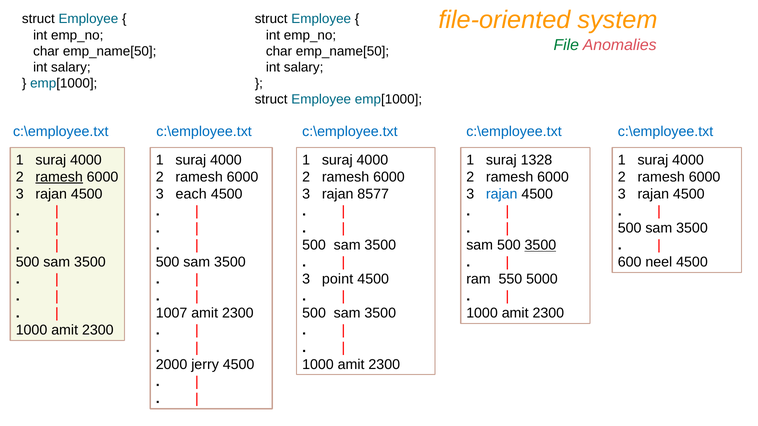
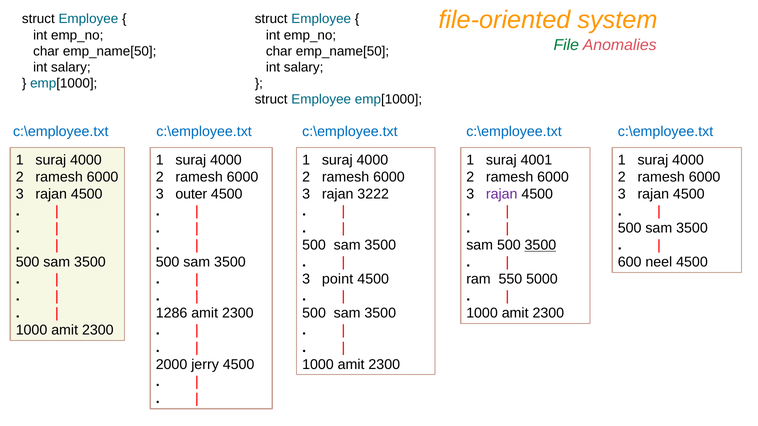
1328: 1328 -> 4001 (536, 160)
ramesh underline: present -> none (59, 177)
each: each -> outer (191, 194)
8577: 8577 -> 3222 (373, 194)
rajan colour: blue -> purple (502, 194)
1007: 1007 -> 1286 (172, 314)
